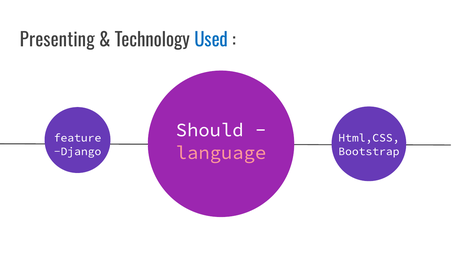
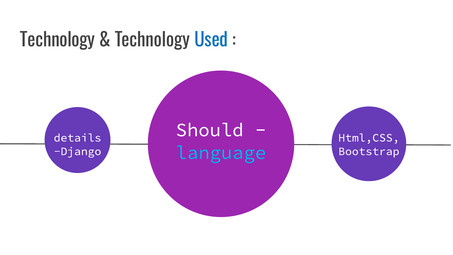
Presenting: Presenting -> Technology (58, 40)
feature: feature -> details (78, 138)
language colour: pink -> light blue (221, 153)
